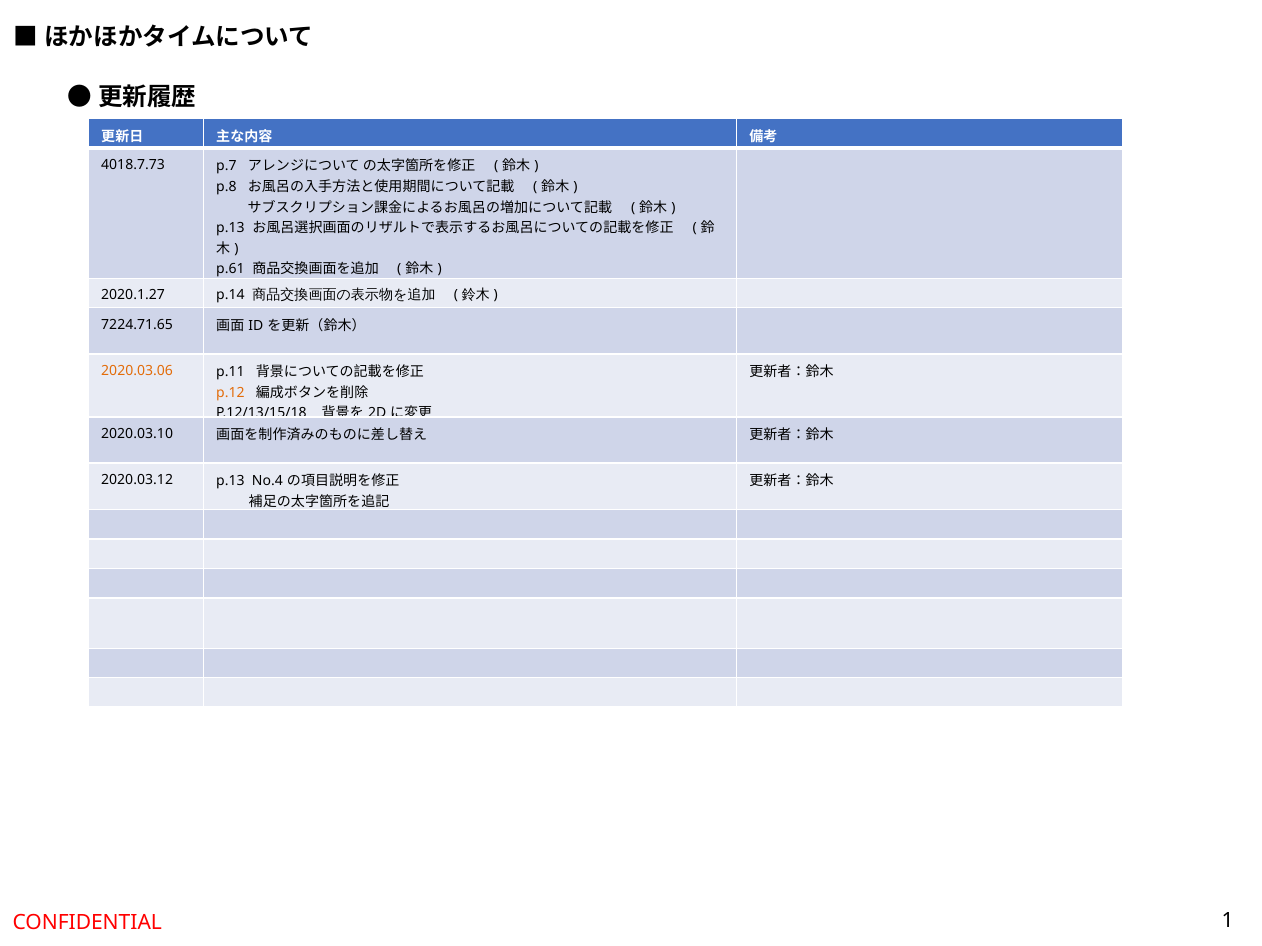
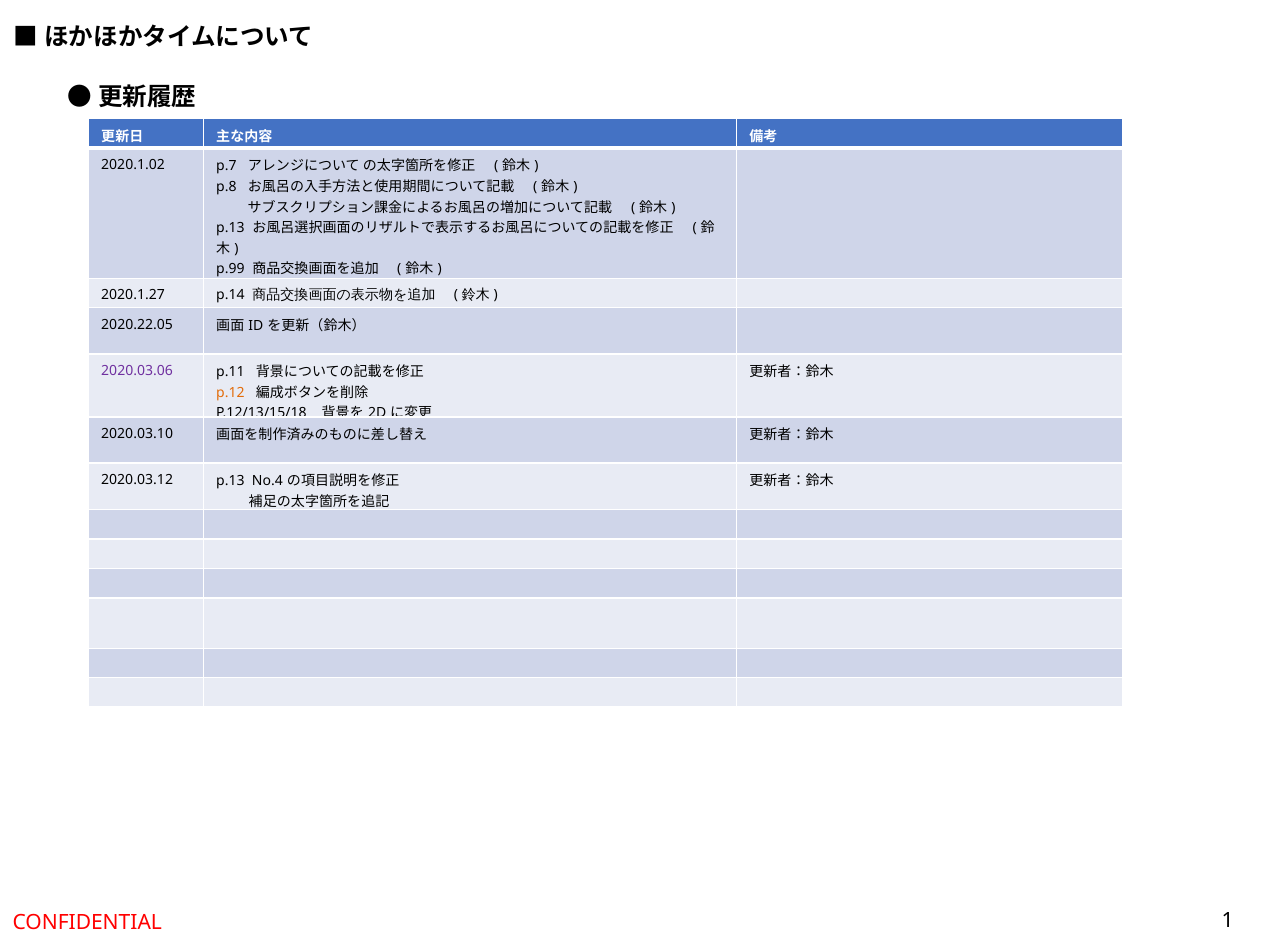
4018.7.73: 4018.7.73 -> 2020.1.02 (133, 165)
p.61: p.61 -> p.99 (230, 269)
7224.71.65: 7224.71.65 -> 2020.22.05 (137, 325)
2020.03.06 colour: orange -> purple (137, 371)
